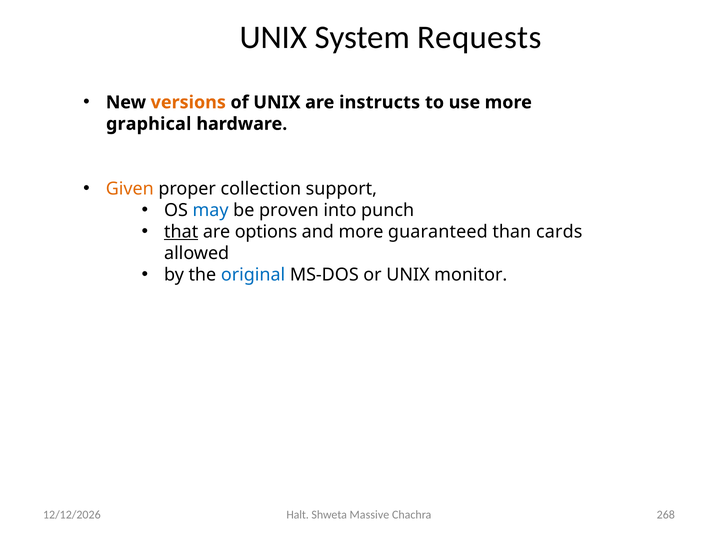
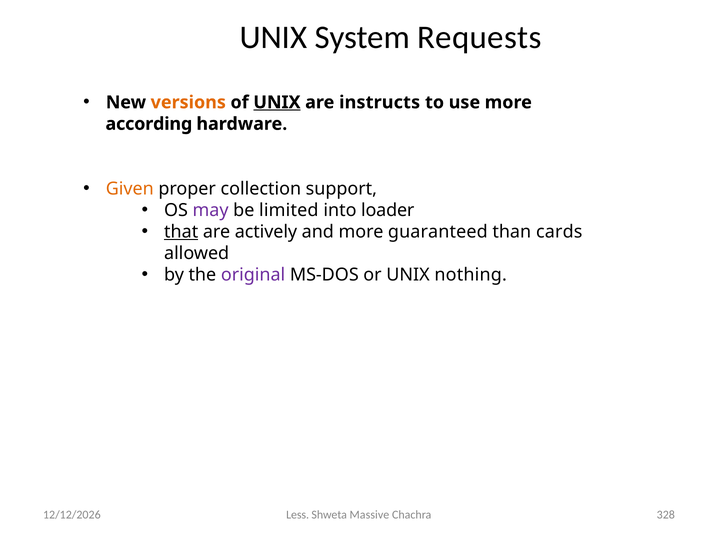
UNIX underline: none -> present (277, 102)
graphical: graphical -> according (149, 124)
may colour: blue -> purple (211, 210)
proven: proven -> limited (289, 210)
punch: punch -> loader (388, 210)
options: options -> actively (266, 231)
original colour: blue -> purple (253, 275)
monitor: monitor -> nothing (471, 275)
Halt: Halt -> Less (298, 514)
268: 268 -> 328 (666, 514)
